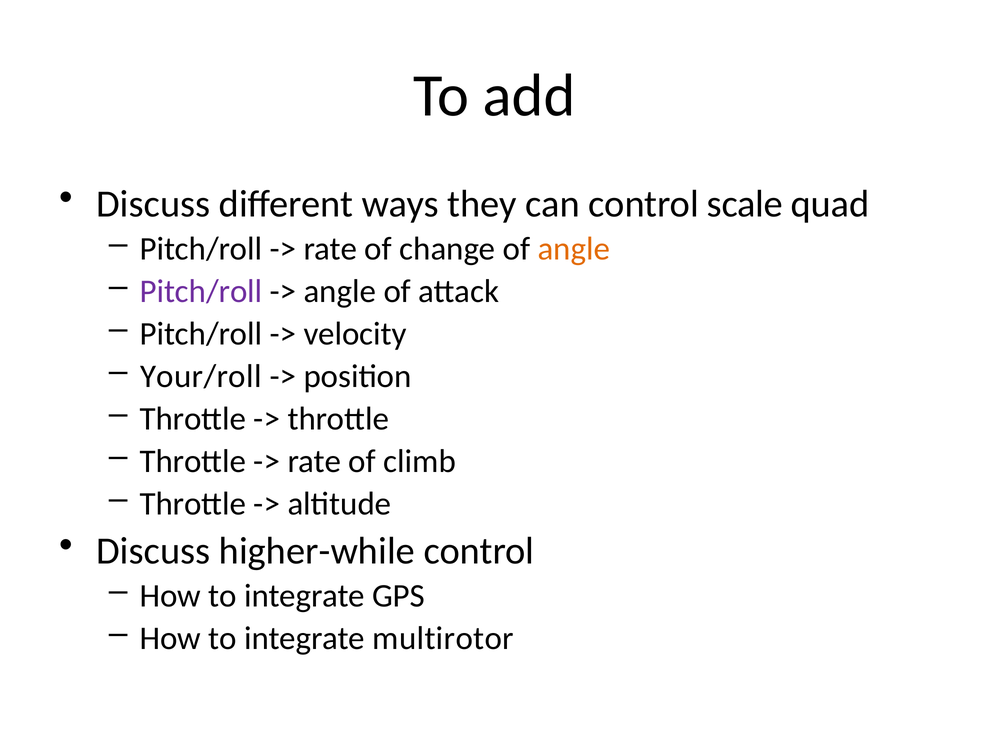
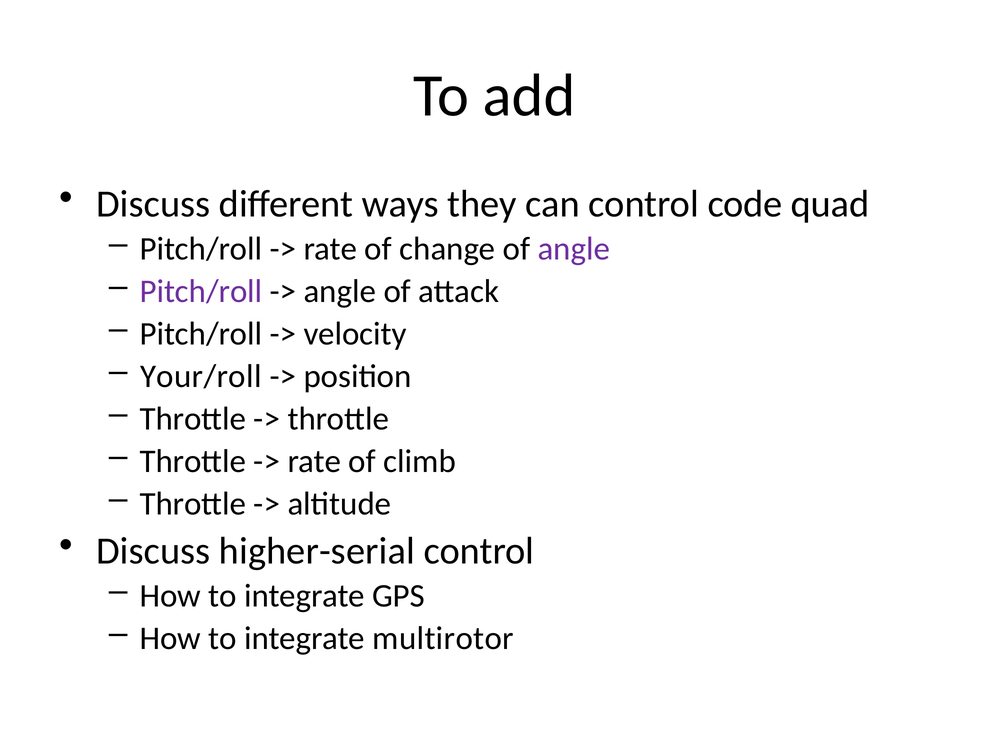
scale: scale -> code (745, 204)
angle colour: orange -> purple (574, 249)
higher-while: higher-while -> higher-serial (317, 551)
